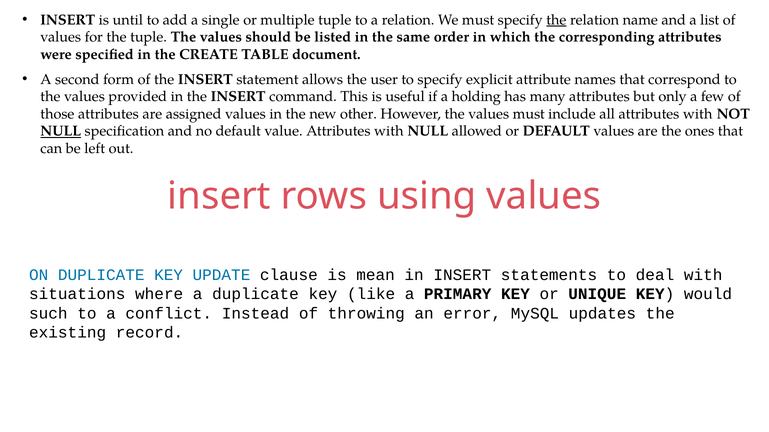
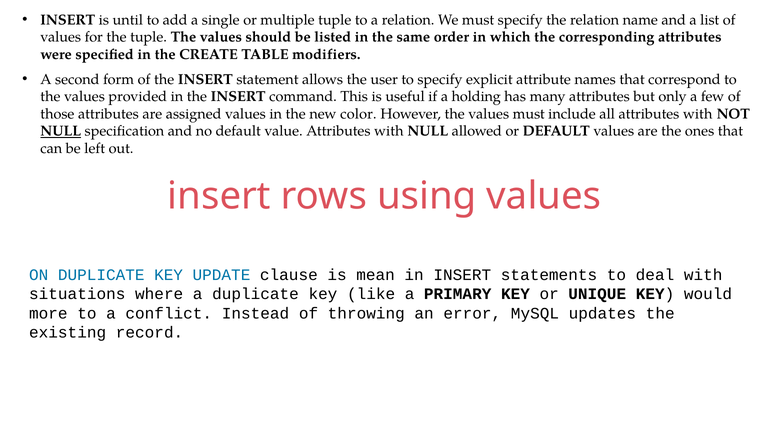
the underline: present -> none (556, 20)
document: document -> modifiers (326, 54)
other: other -> color (358, 114)
such: such -> more (48, 314)
